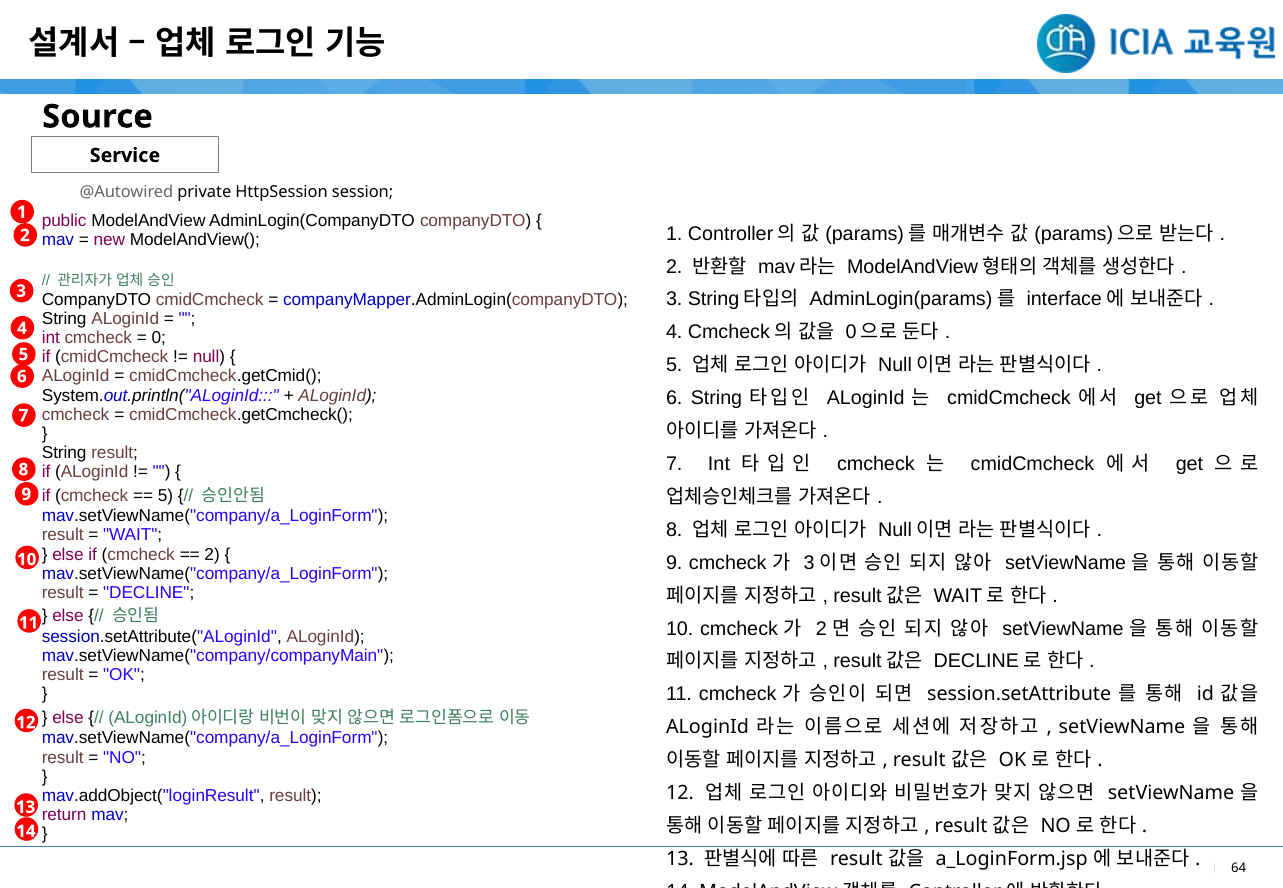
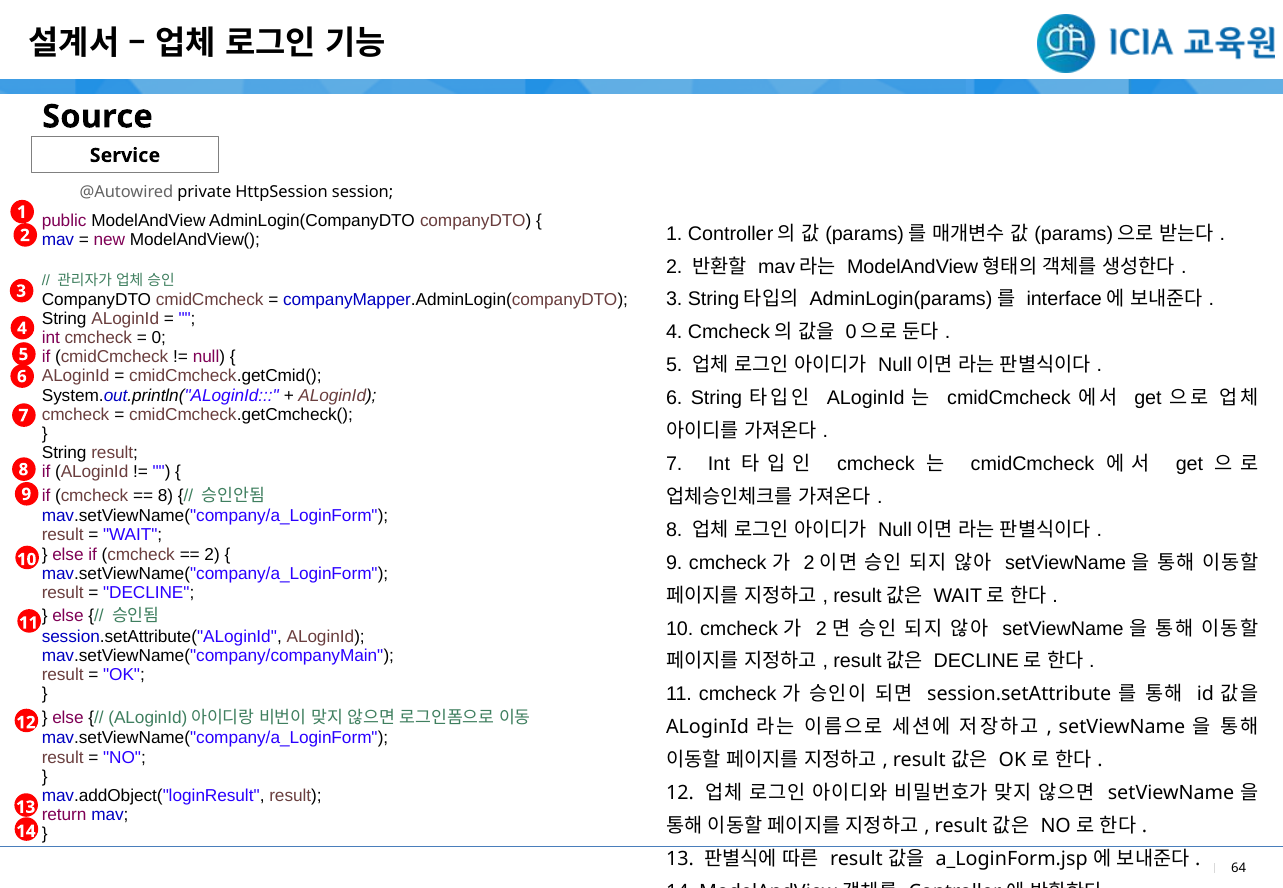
5: 5 -> 8 (166, 496)
3: 3 -> 2 (809, 563)
